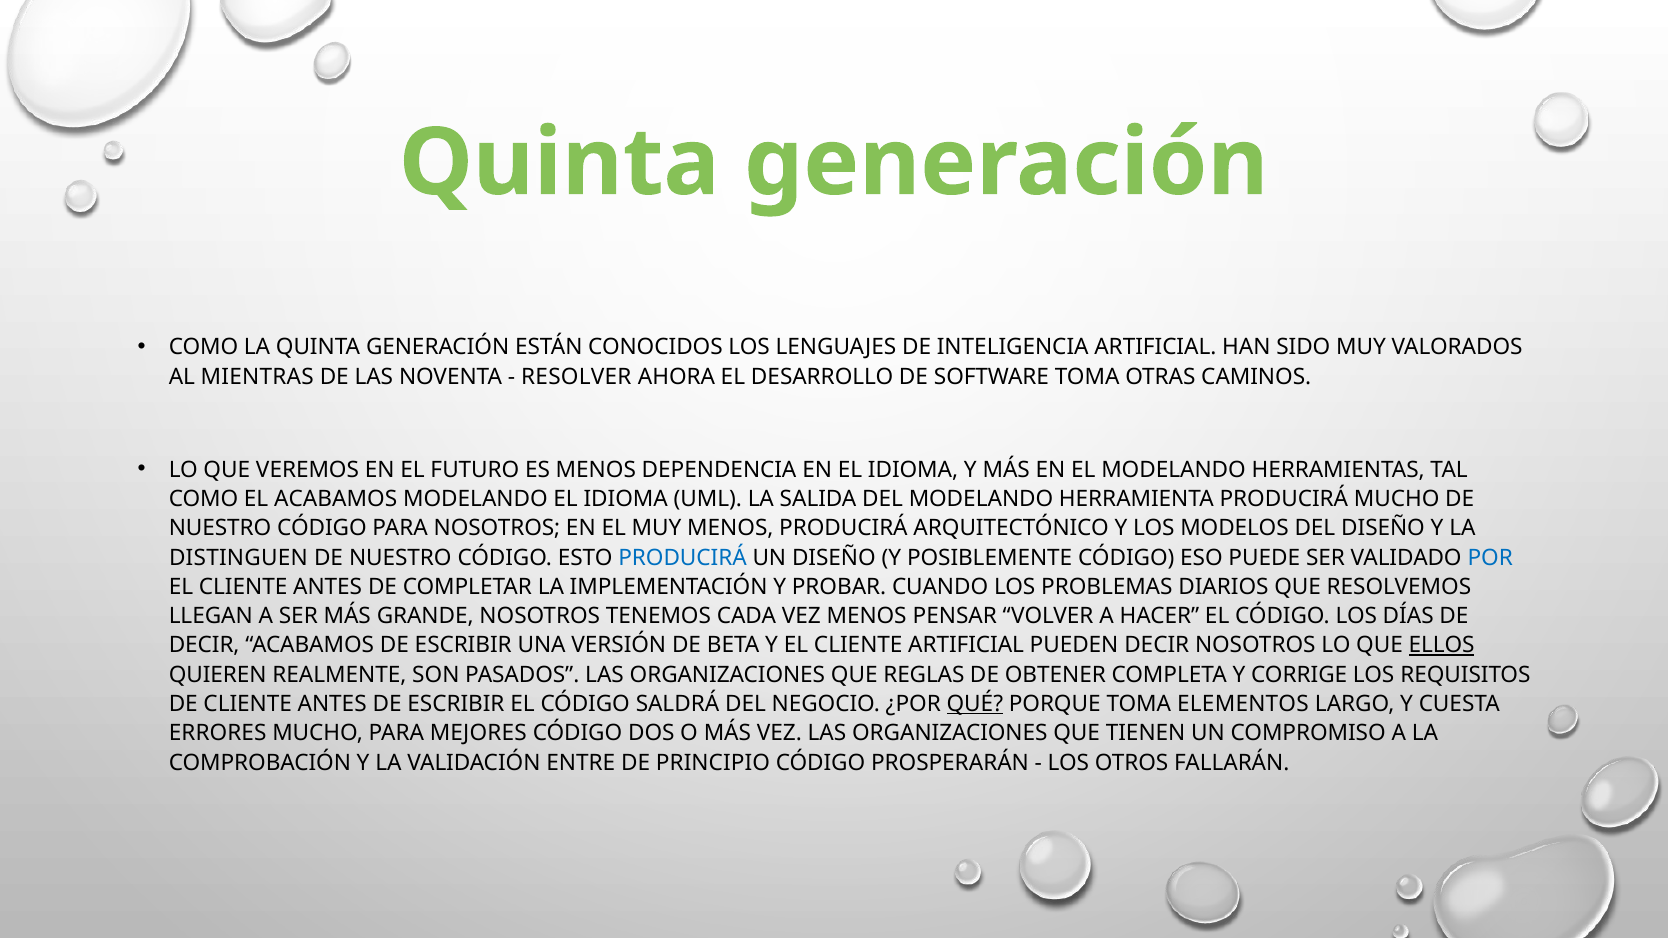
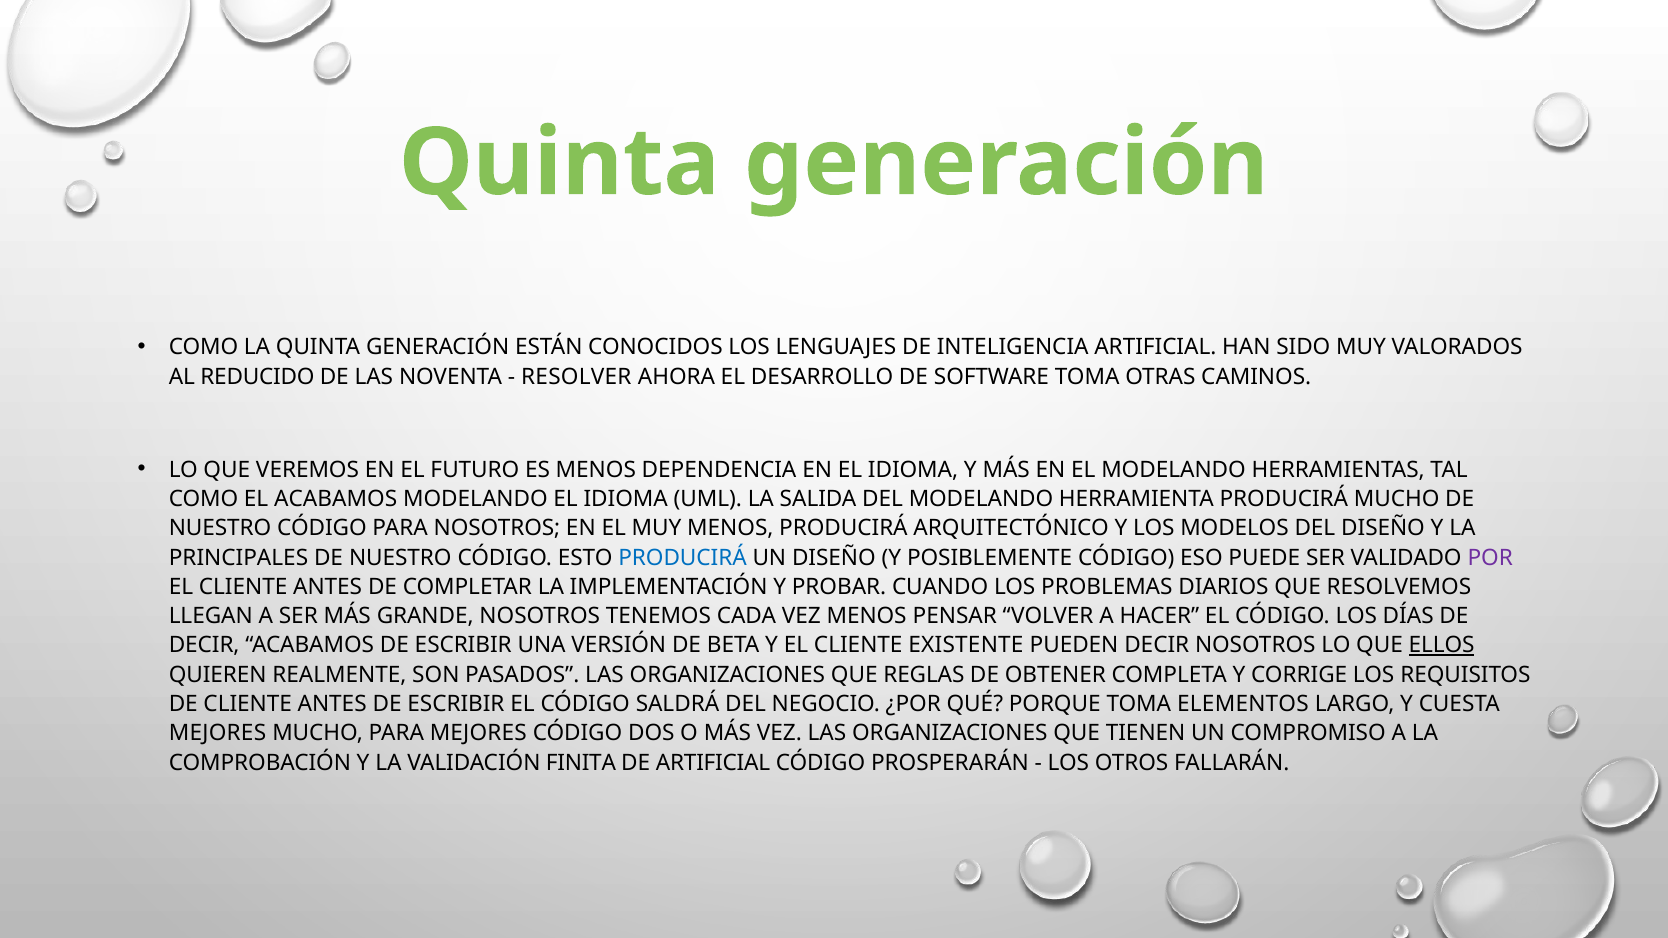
MIENTRAS: MIENTRAS -> REDUCIDO (257, 377)
DISTINGUEN: DISTINGUEN -> PRINCIPALES (239, 558)
POR colour: blue -> purple (1490, 558)
CLIENTE ARTIFICIAL: ARTIFICIAL -> EXISTENTE (966, 646)
QUÉ underline: present -> none (975, 704)
ERRORES: ERRORES -> MEJORES (218, 734)
ENTRE: ENTRE -> FINITA (581, 763)
DE PRINCIPIO: PRINCIPIO -> ARTIFICIAL (713, 763)
